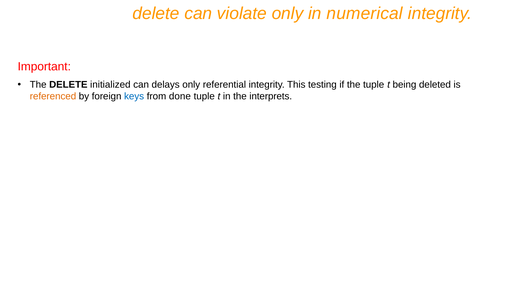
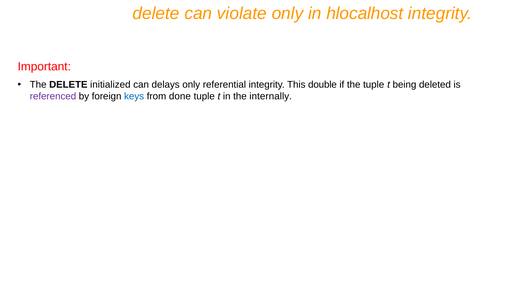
numerical: numerical -> hlocalhost (365, 13)
testing: testing -> double (322, 85)
referenced colour: orange -> purple (53, 96)
interprets: interprets -> internally (271, 96)
